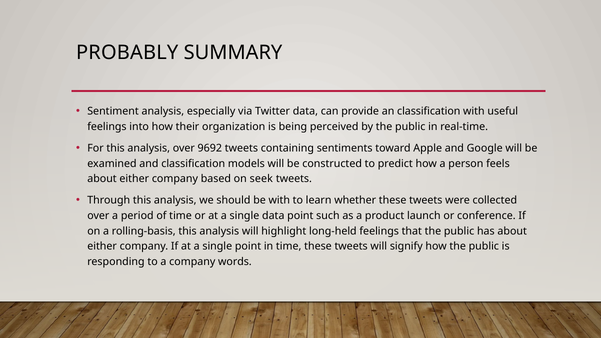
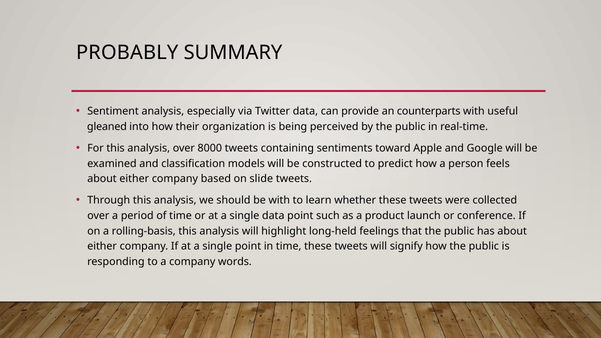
an classification: classification -> counterparts (429, 111)
feelings: feelings -> gleaned (107, 127)
9692: 9692 -> 8000 (210, 148)
seek: seek -> slide (261, 179)
